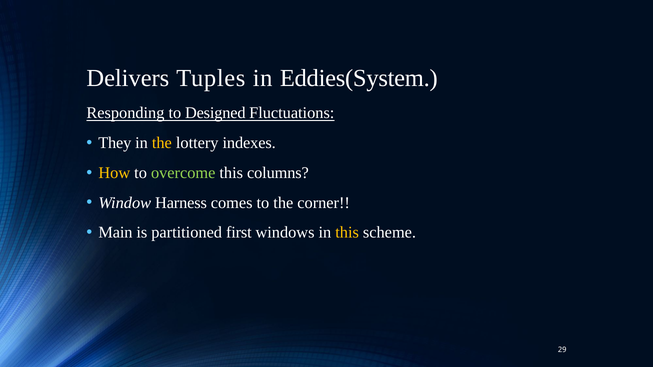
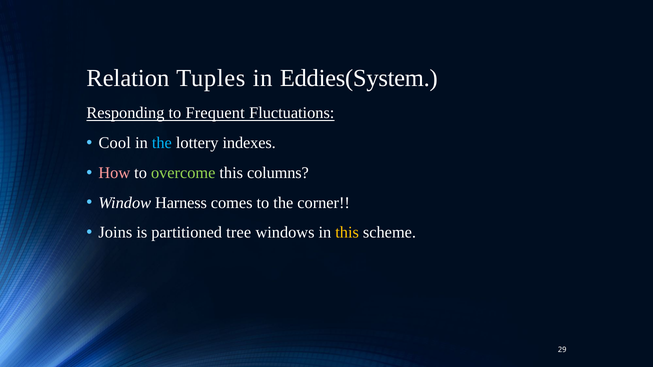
Delivers: Delivers -> Relation (128, 78)
Designed: Designed -> Frequent (215, 113)
They: They -> Cool (115, 143)
the colour: yellow -> light blue (162, 143)
How colour: yellow -> pink (114, 173)
Main: Main -> Joins (115, 233)
first: first -> tree (239, 233)
